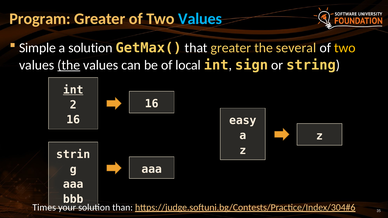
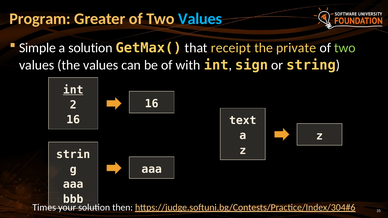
that greater: greater -> receipt (231, 48)
several: several -> private (296, 48)
two colour: yellow -> light green (345, 48)
the underline: present -> none (69, 65)
local: local -> with (188, 65)
easy: easy -> text (243, 121)
than: than -> then (123, 208)
